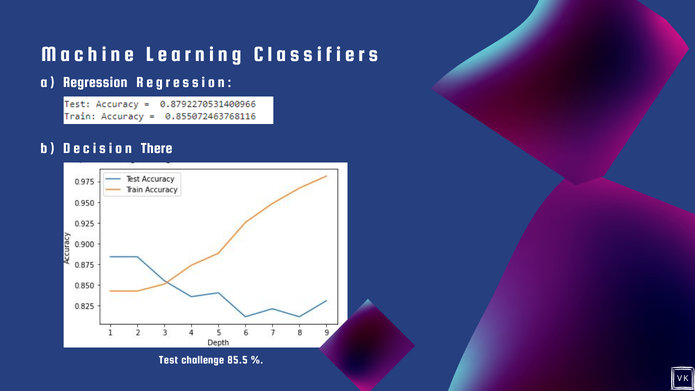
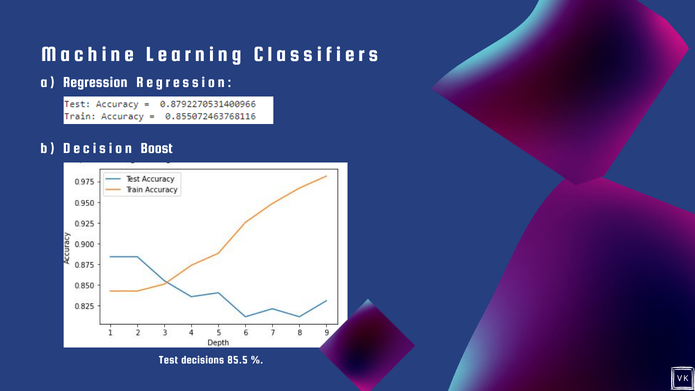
There: There -> Boost (157, 148)
challenge: challenge -> decisions (203, 360)
